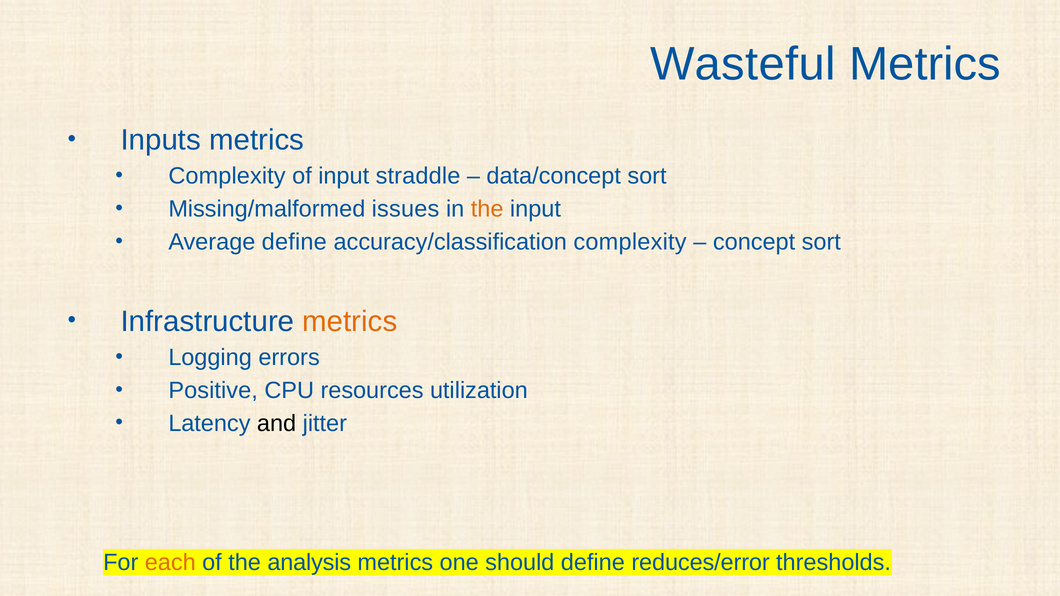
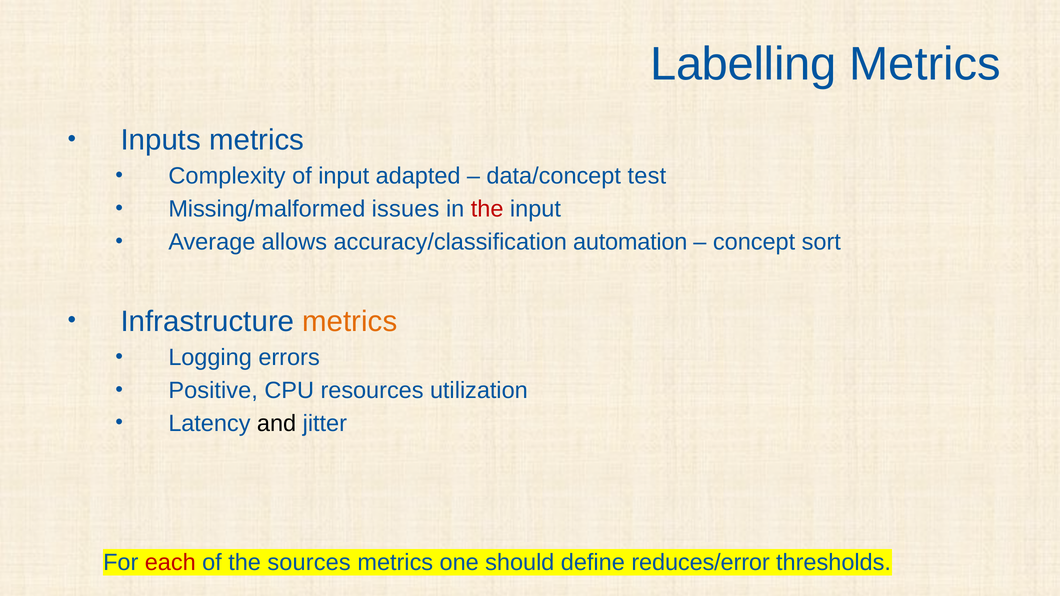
Wasteful: Wasteful -> Labelling (743, 64)
straddle: straddle -> adapted (418, 176)
data/concept sort: sort -> test (647, 176)
the colour: orange -> red (487, 209)
Average define: define -> allows (294, 242)
accuracy/classification complexity: complexity -> automation (630, 242)
each colour: orange -> red (170, 563)
analysis: analysis -> sources (309, 563)
